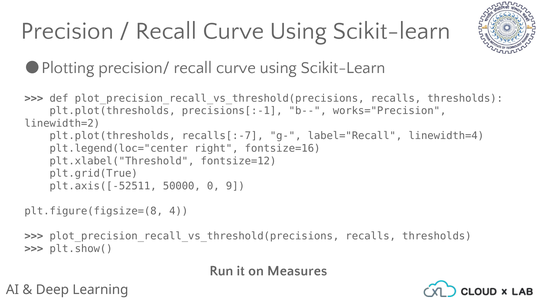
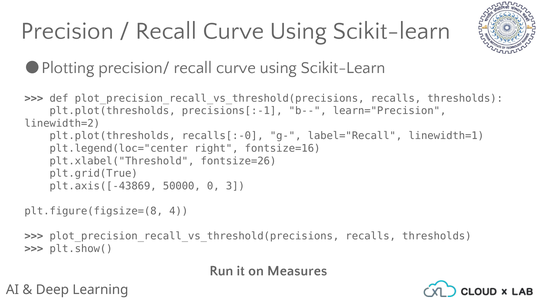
works="Precision: works="Precision -> learn="Precision (390, 111)
recalls[:-7: recalls[:-7 -> recalls[:-0 (223, 136)
linewidth=4: linewidth=4 -> linewidth=1 (446, 136)
fontsize=12: fontsize=12 -> fontsize=26 (238, 161)
plt.axis([-52511: plt.axis([-52511 -> plt.axis([-43869 (103, 186)
9: 9 -> 3 (235, 186)
